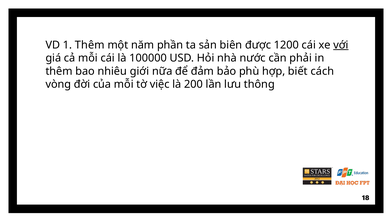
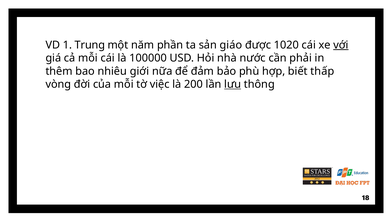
1 Thêm: Thêm -> Trung (90, 45)
biên: biên -> giáo (231, 45)
1200: 1200 -> 1020 (286, 45)
cách: cách -> thấp (322, 71)
lưu underline: none -> present (233, 84)
